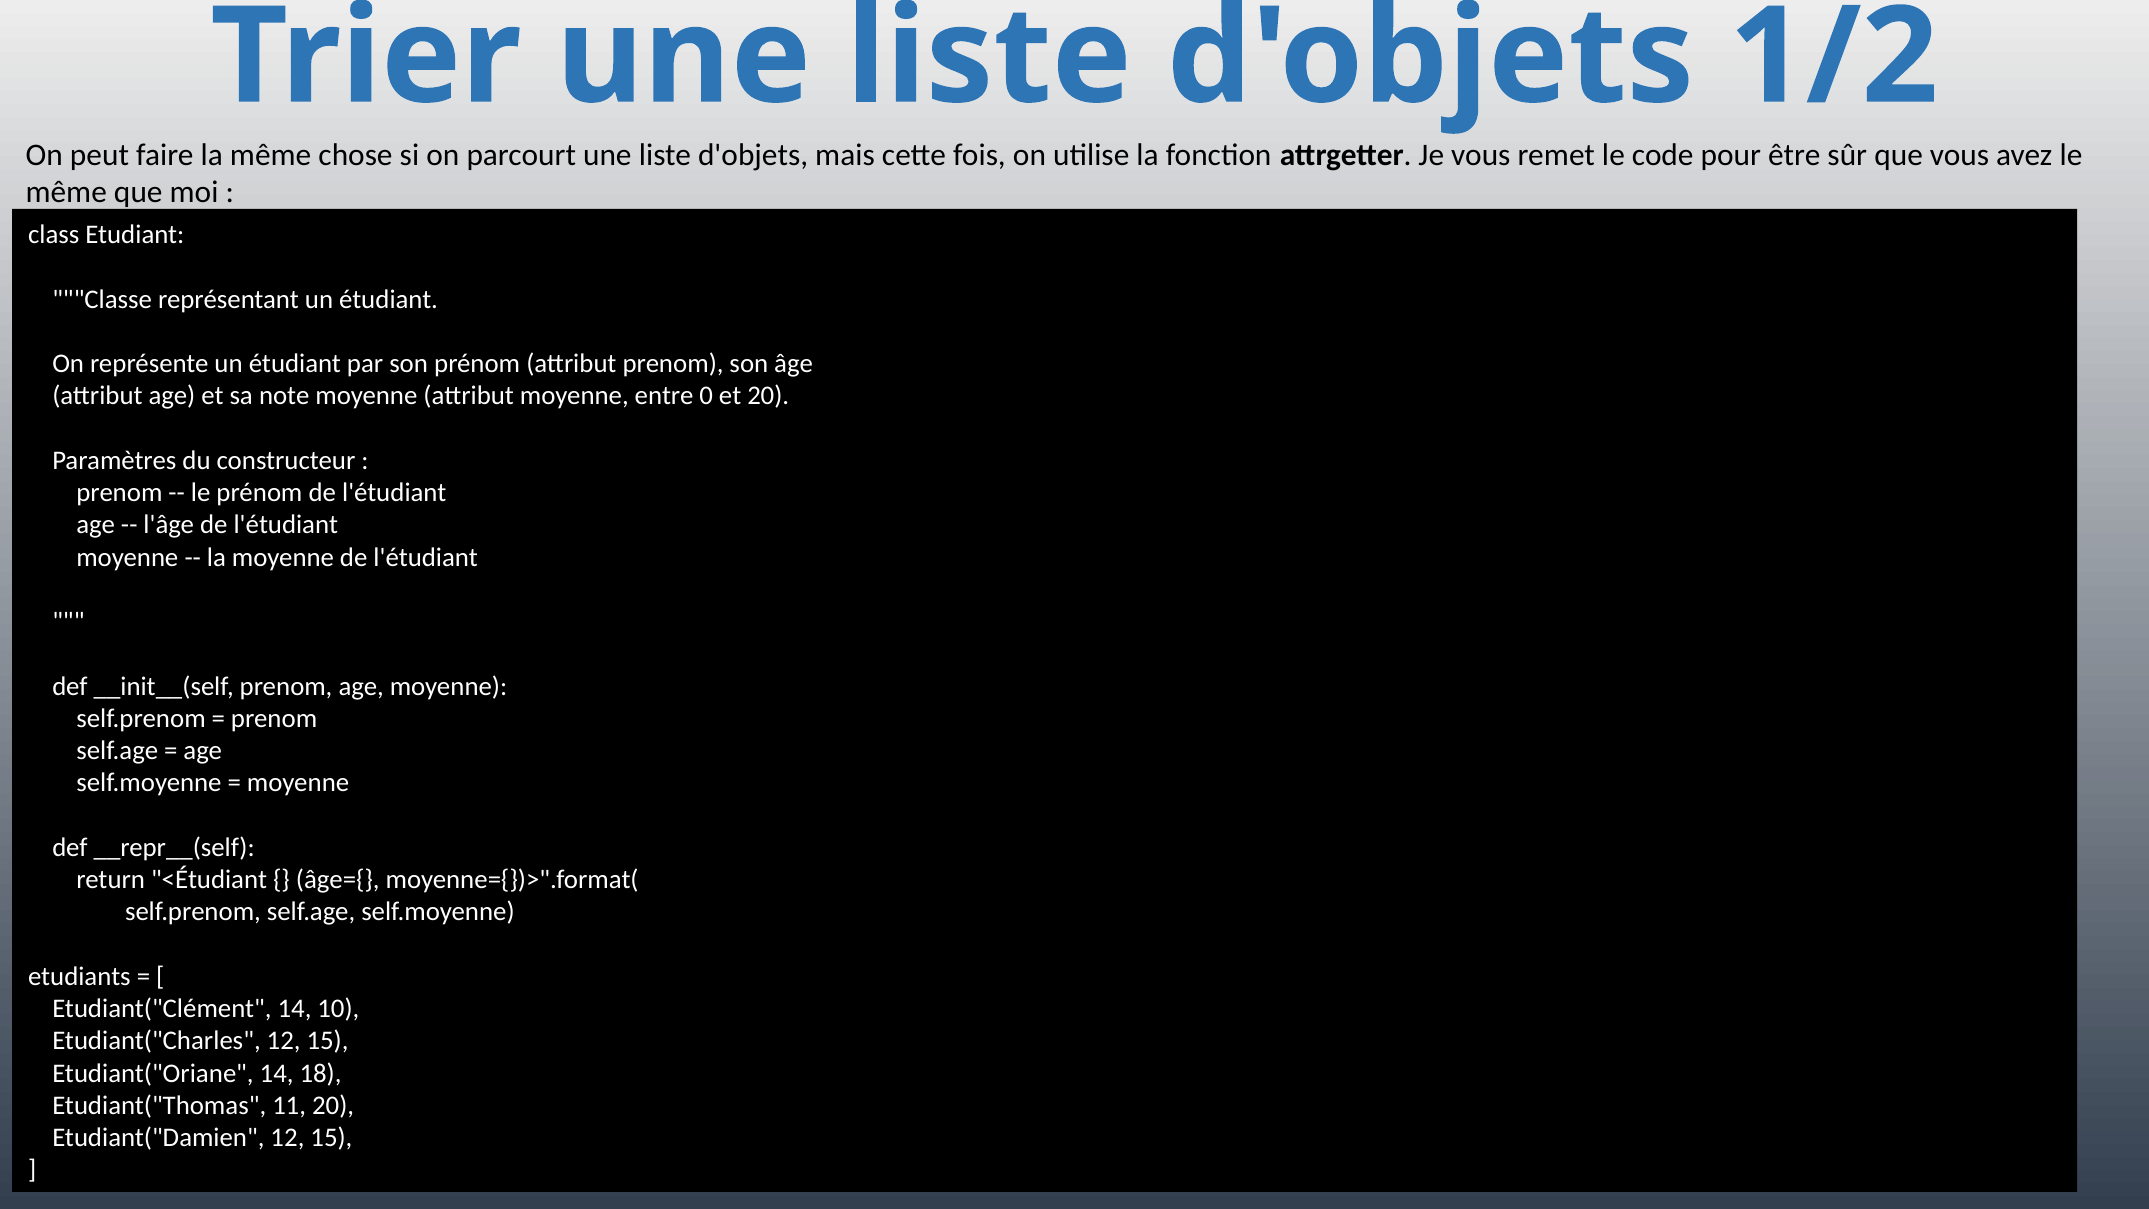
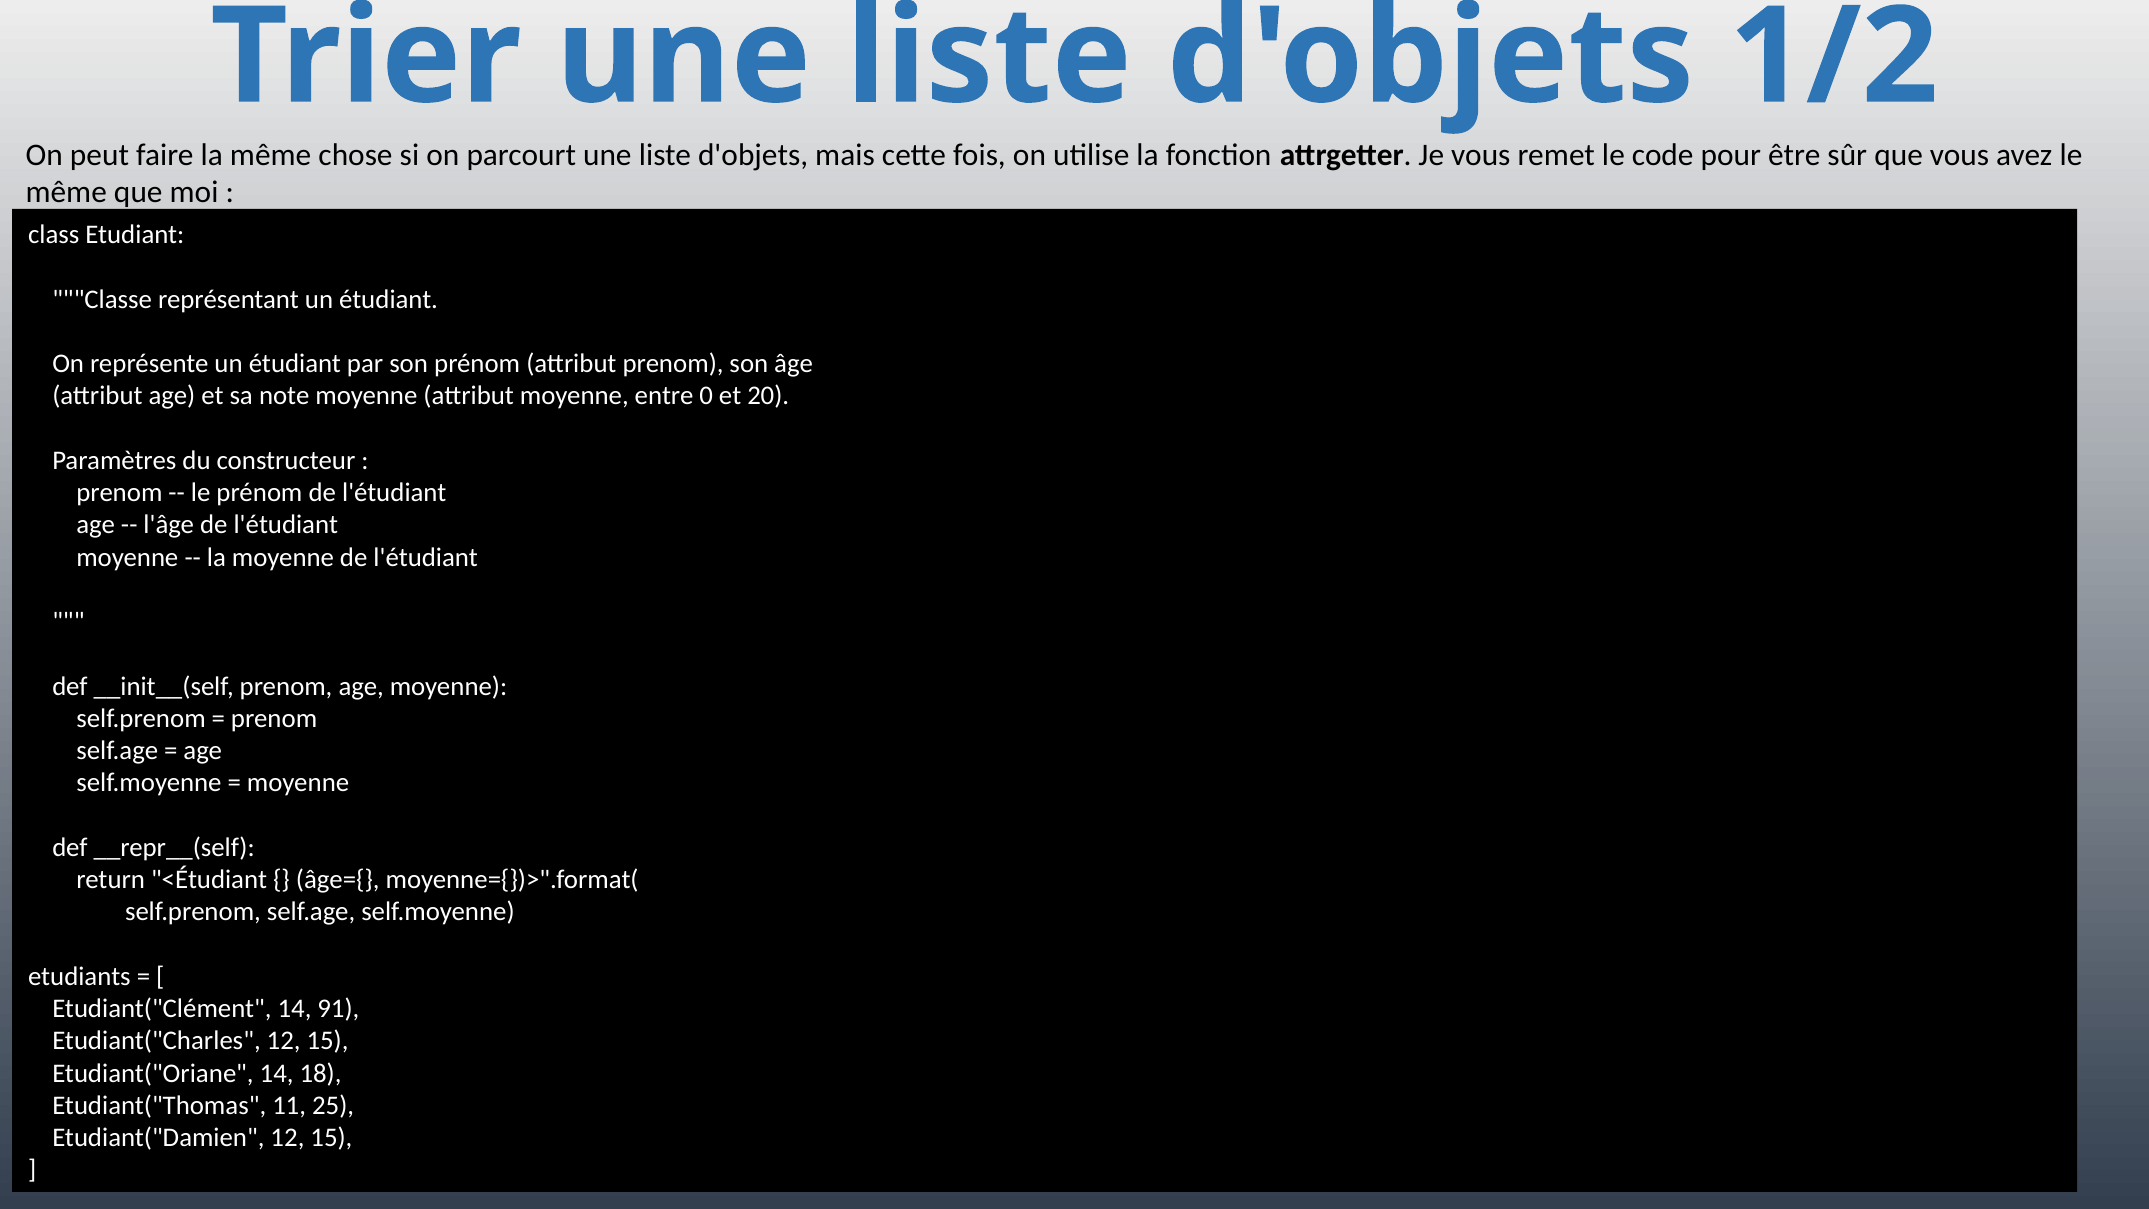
10: 10 -> 91 (338, 1009)
11 20: 20 -> 25 (333, 1105)
